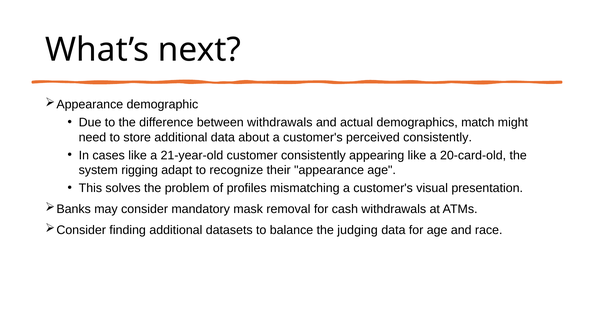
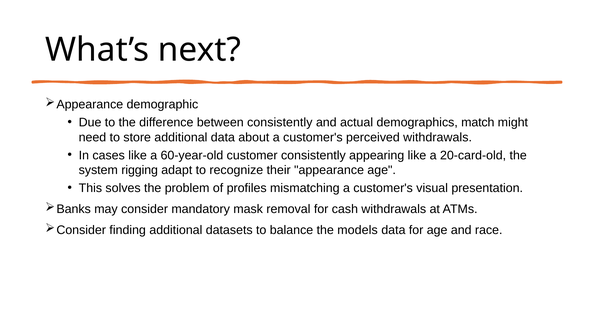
between withdrawals: withdrawals -> consistently (280, 122)
perceived consistently: consistently -> withdrawals (438, 137)
21-year-old: 21-year-old -> 60-year-old (192, 155)
judging: judging -> models (358, 230)
